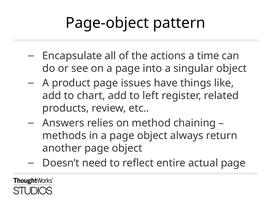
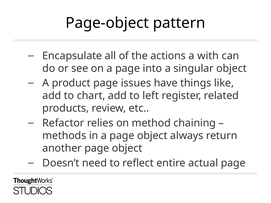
time: time -> with (208, 56)
Answers: Answers -> Refactor (63, 123)
